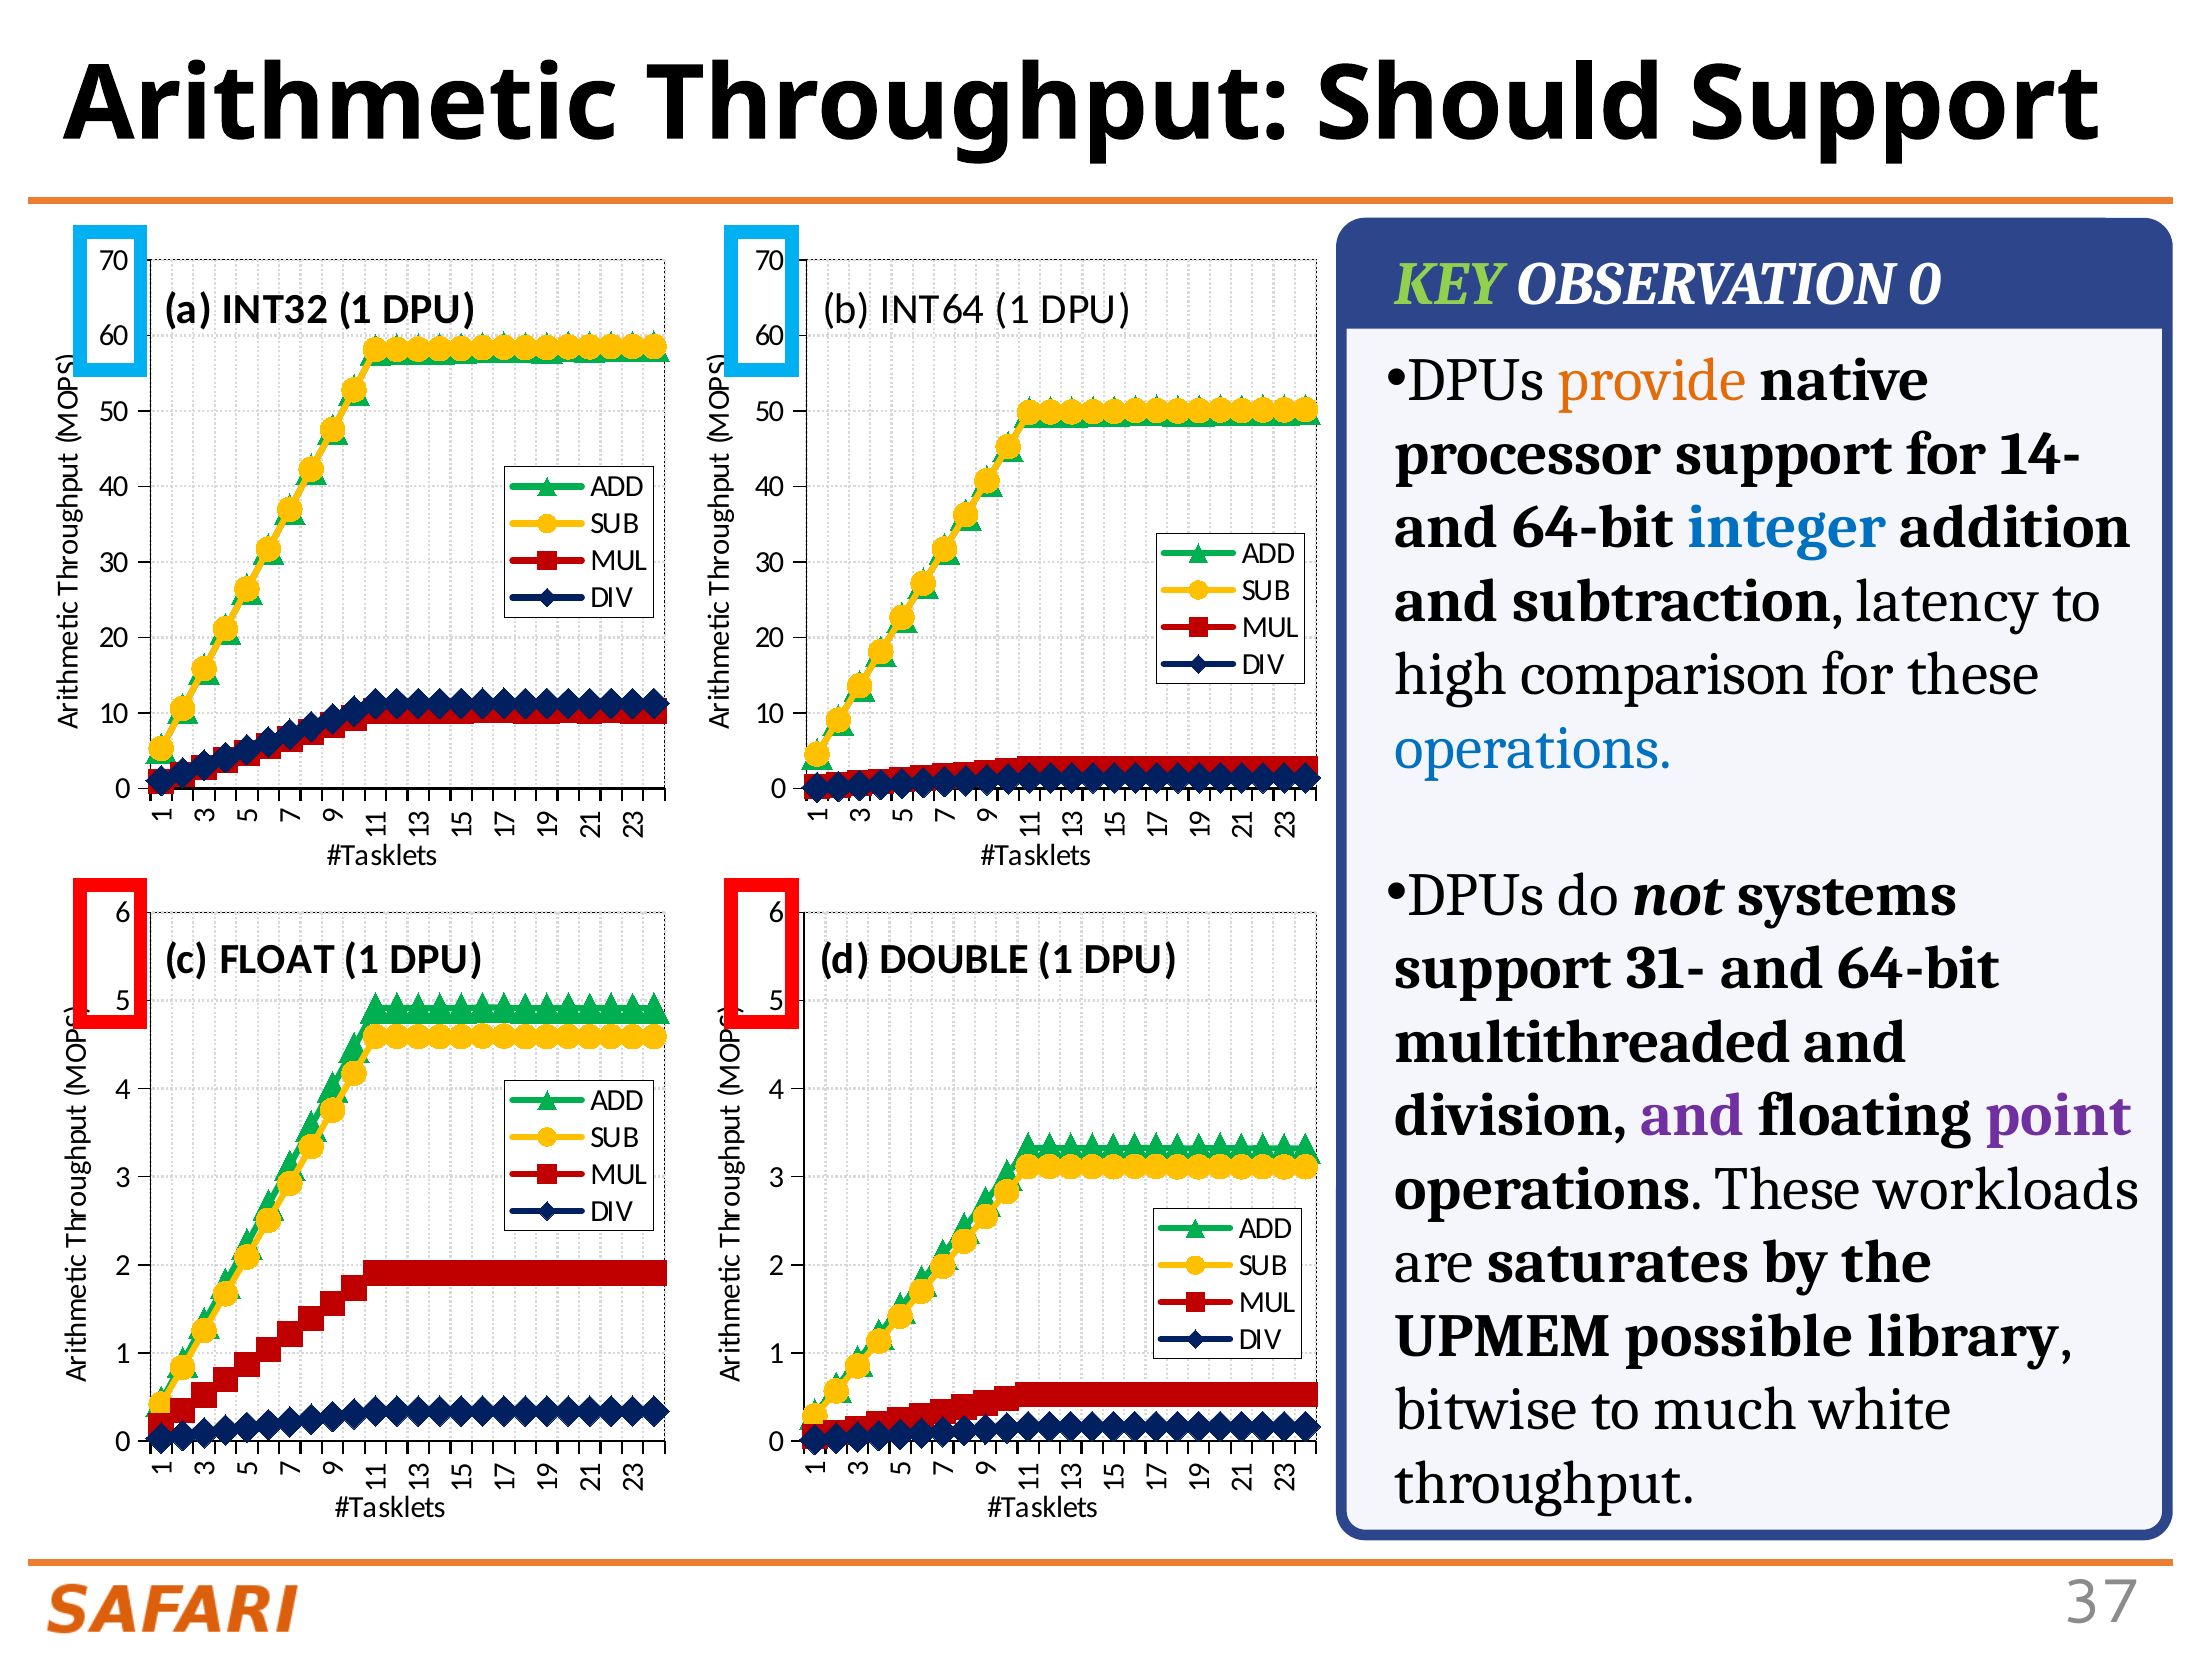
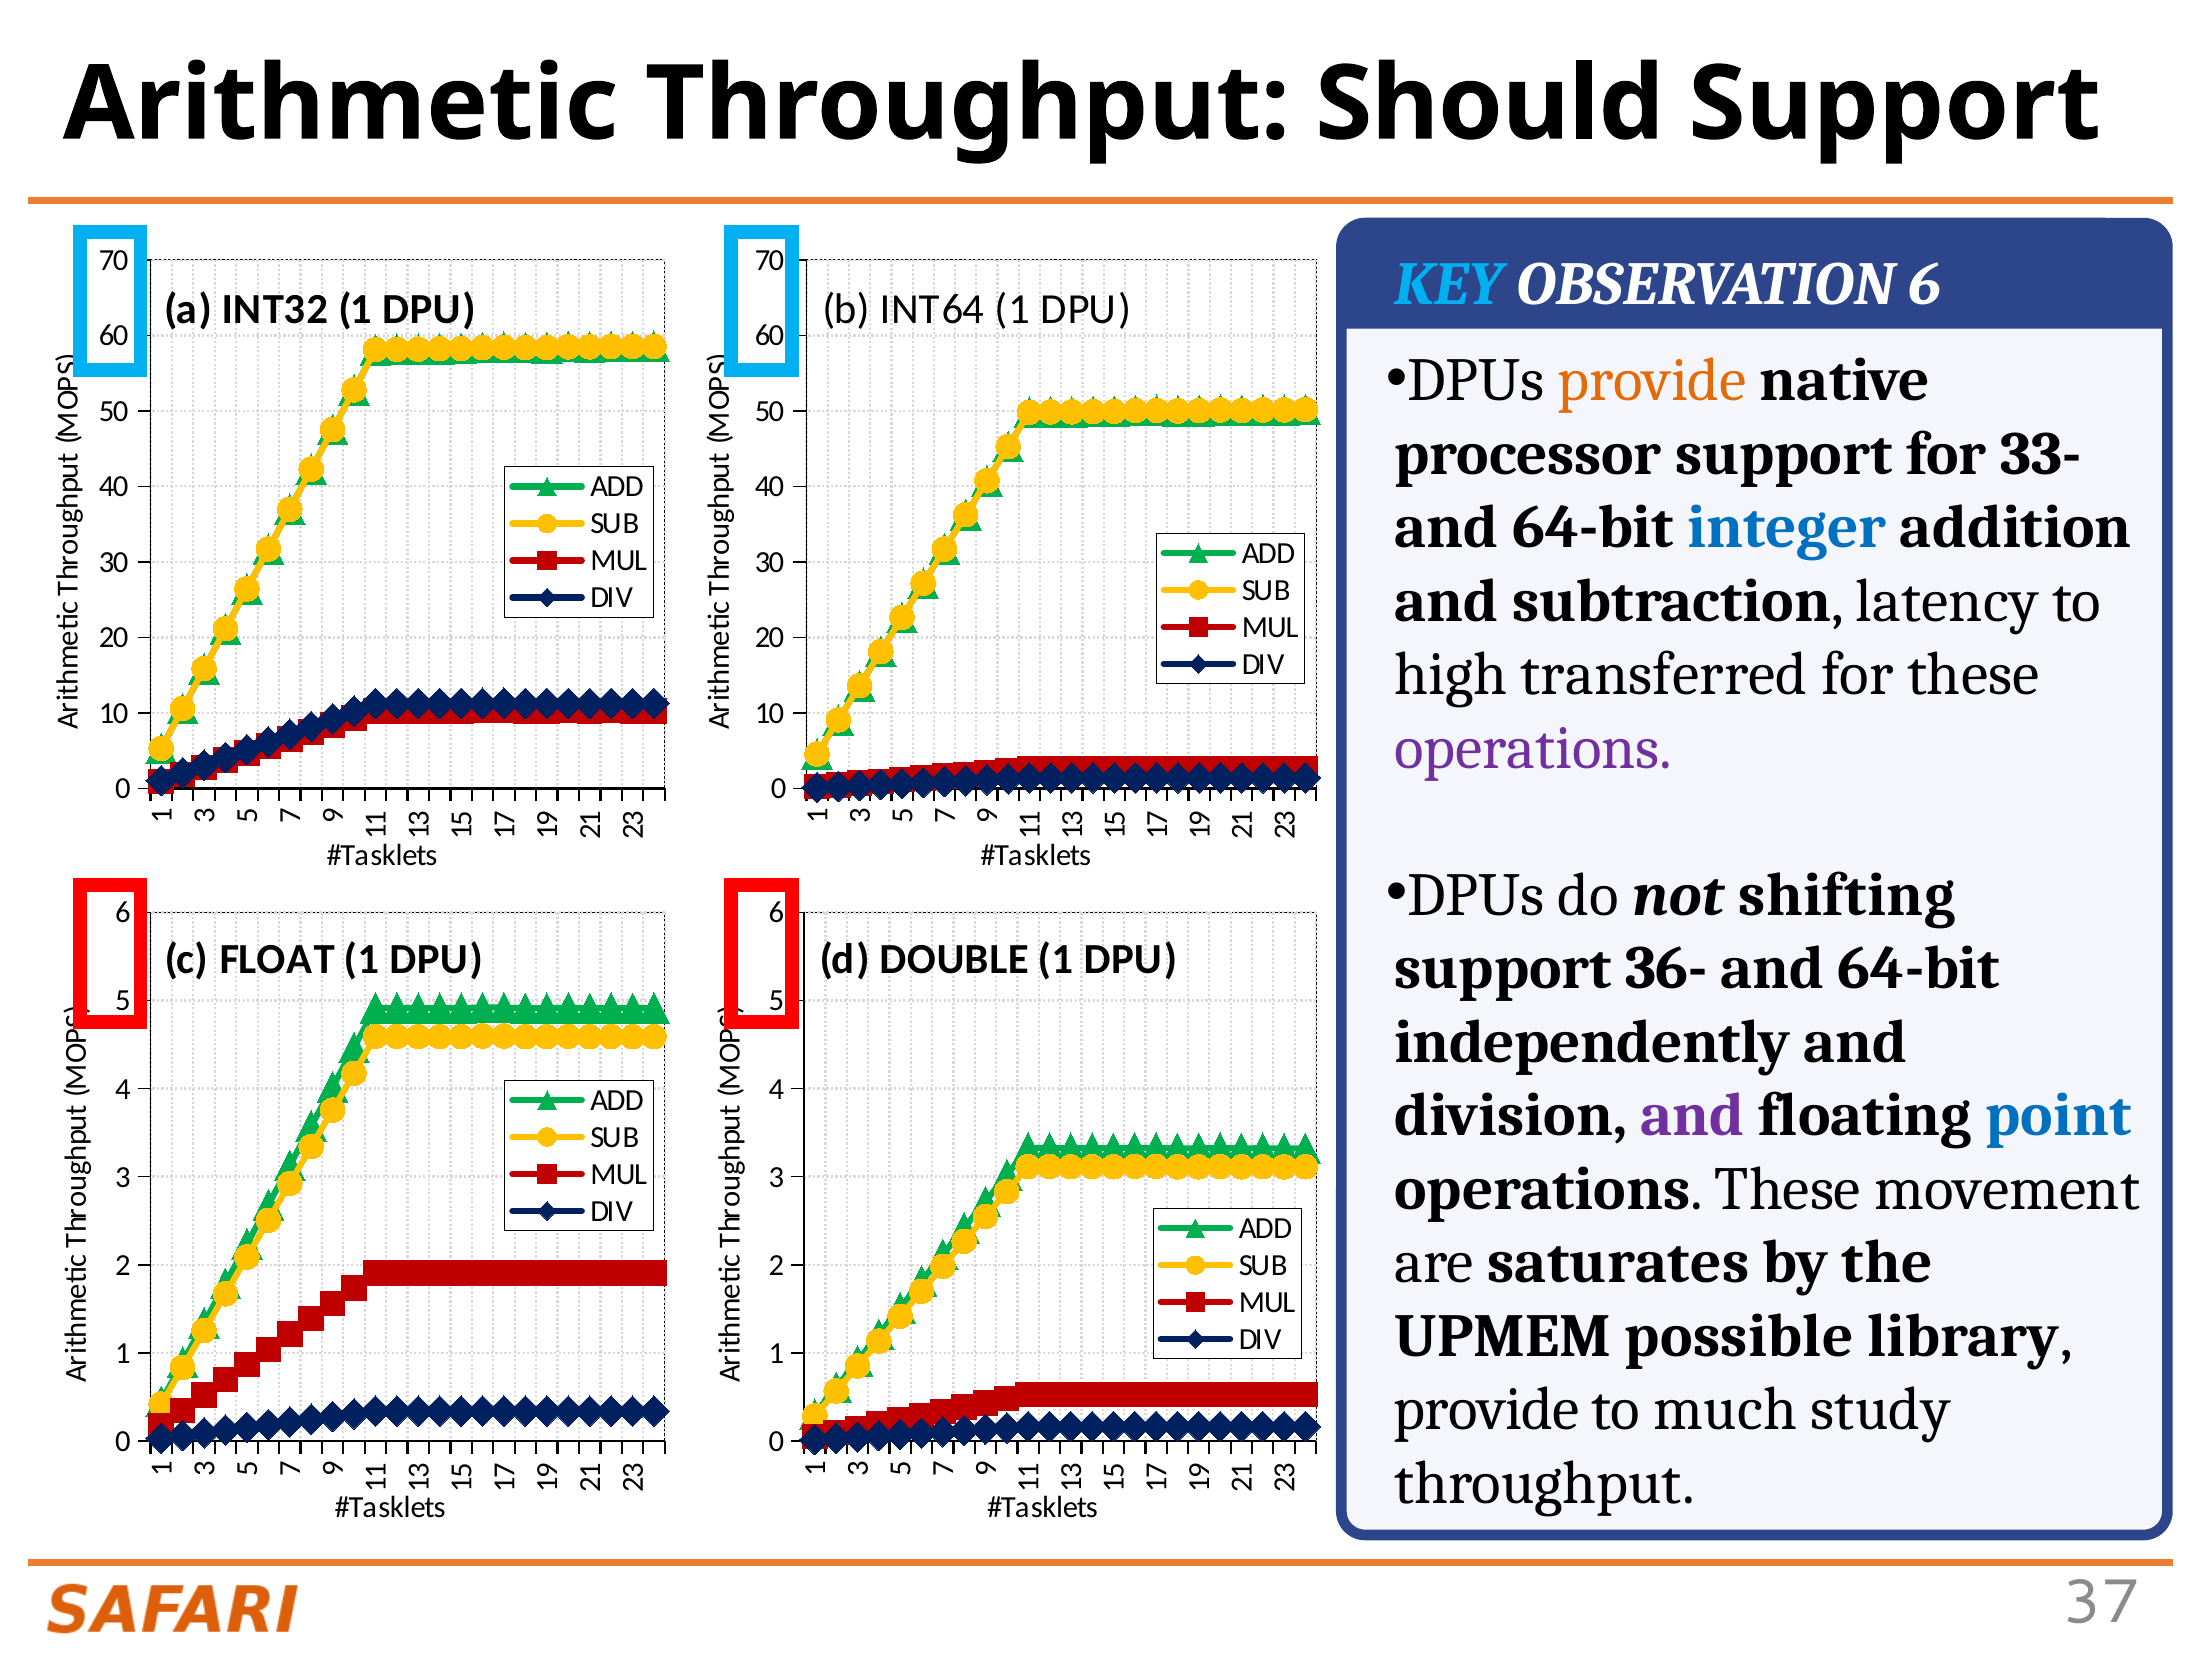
KEY colour: light green -> light blue (1448, 284)
OBSERVATION 0: 0 -> 6 (1924, 284)
14-: 14- -> 33- (2041, 454)
comparison: comparison -> transferred (1664, 675)
operations colour: blue -> purple (1533, 748)
systems: systems -> shifting (1847, 895)
31-: 31- -> 36- (1666, 969)
multithreaded: multithreaded -> independently (1593, 1043)
point colour: purple -> blue (2059, 1116)
workloads: workloads -> movement (2007, 1190)
bitwise: bitwise -> provide (1487, 1410)
white: white -> study (1881, 1410)
